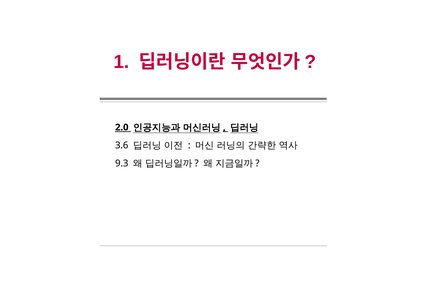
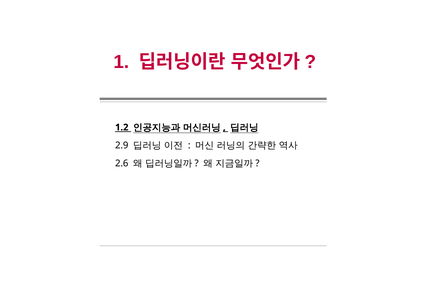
2.0: 2.0 -> 1.2 (122, 127)
3.6: 3.6 -> 2.9 (122, 145)
9.3: 9.3 -> 2.6 (122, 163)
